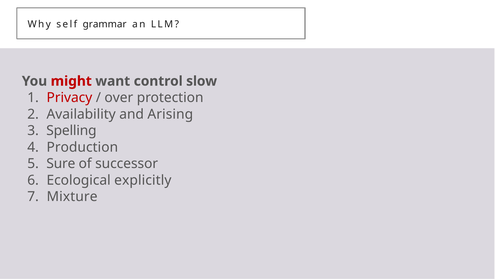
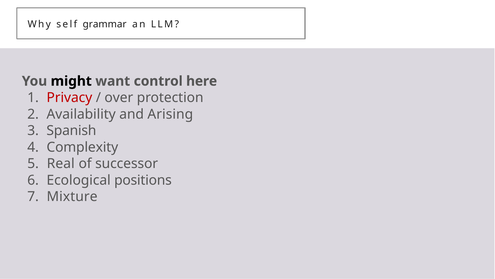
might colour: red -> black (71, 81)
slow: slow -> here (202, 81)
Spelling: Spelling -> Spanish (71, 130)
Production: Production -> Complexity (82, 147)
Sure: Sure -> Real (61, 163)
explicitly: explicitly -> positions (143, 180)
